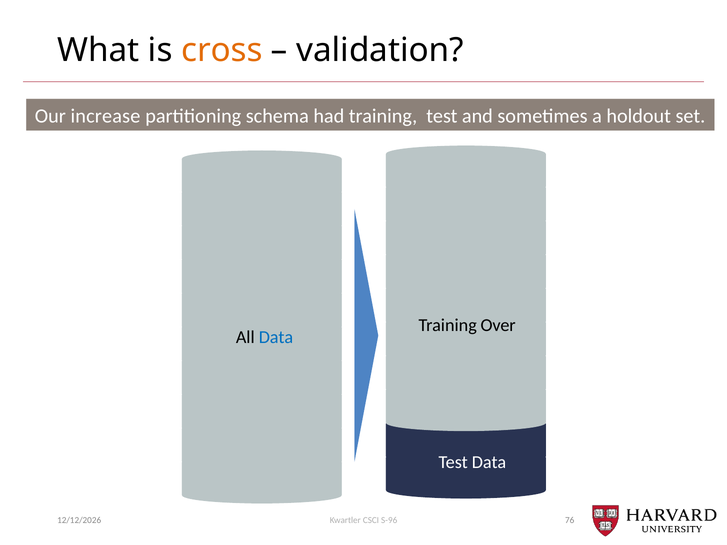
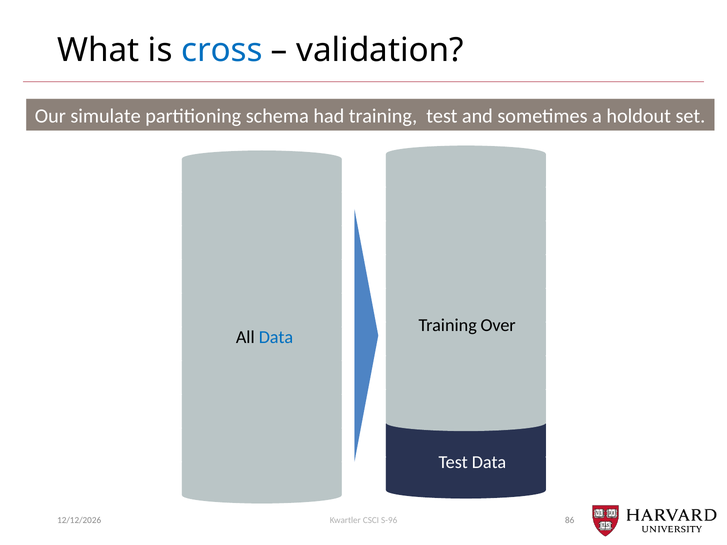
cross colour: orange -> blue (222, 50)
increase: increase -> simulate (106, 116)
76: 76 -> 86 (570, 520)
